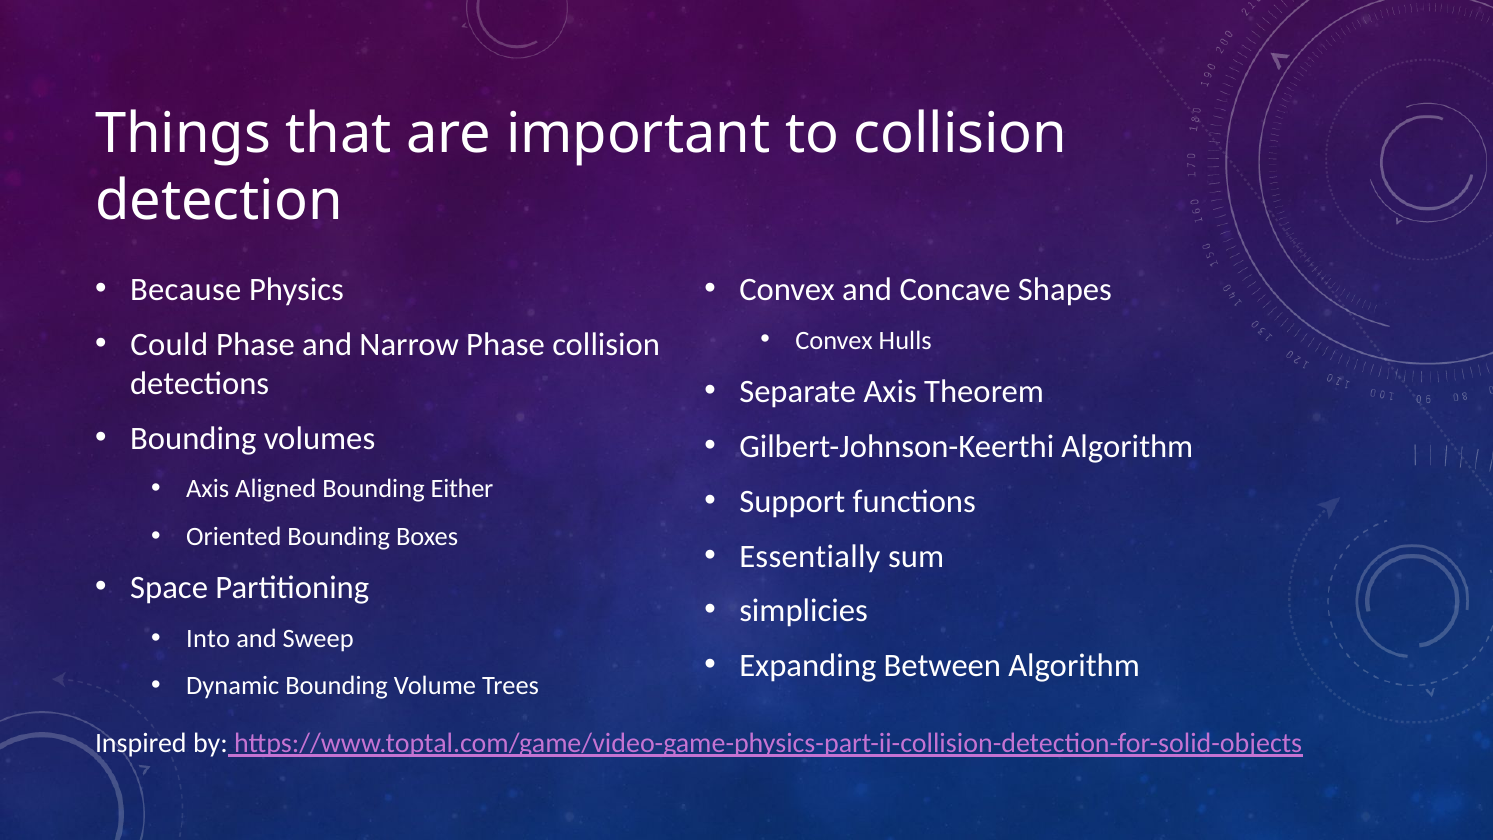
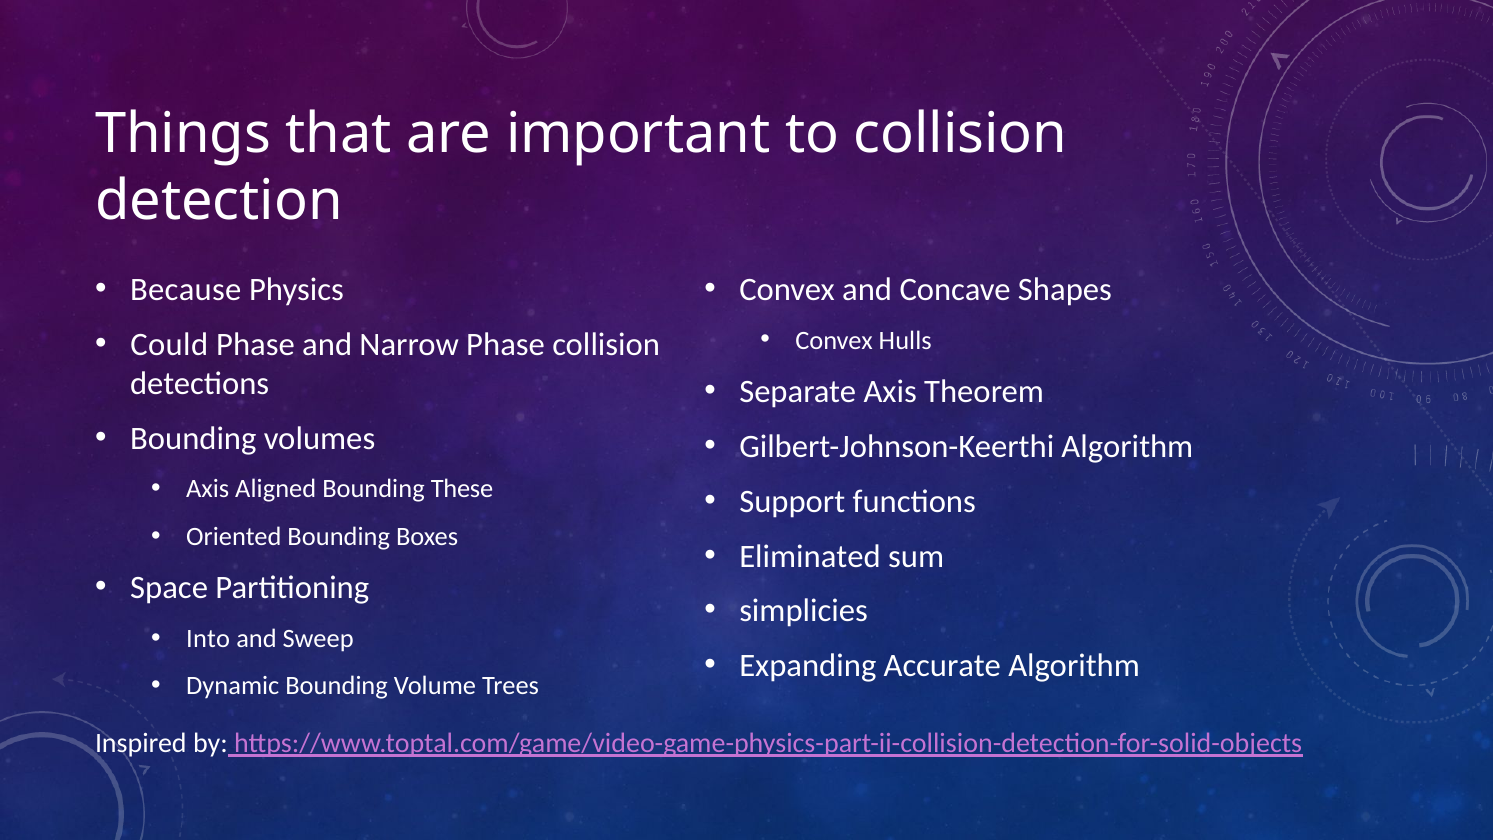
Either: Either -> These (462, 489)
Essentially: Essentially -> Eliminated (810, 556)
Between: Between -> Accurate (942, 666)
